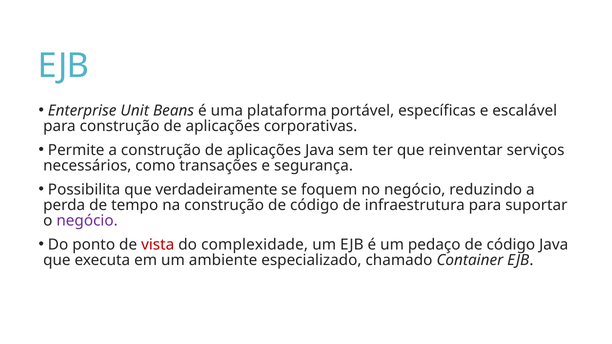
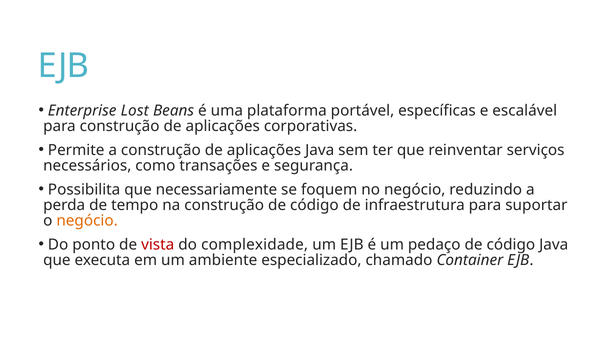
Unit: Unit -> Lost (135, 111)
verdadeiramente: verdadeiramente -> necessariamente (216, 190)
negócio colour: purple -> orange (87, 221)
